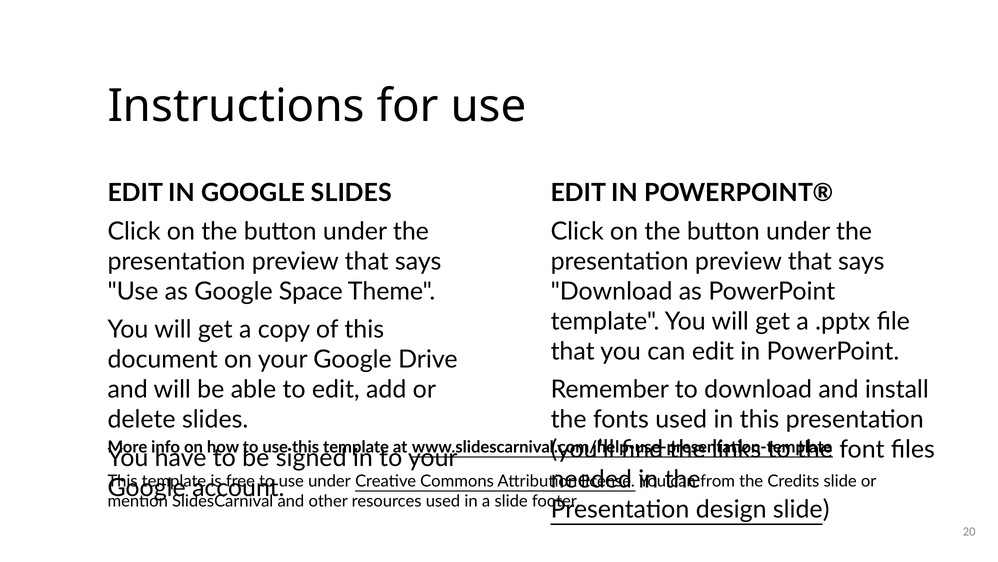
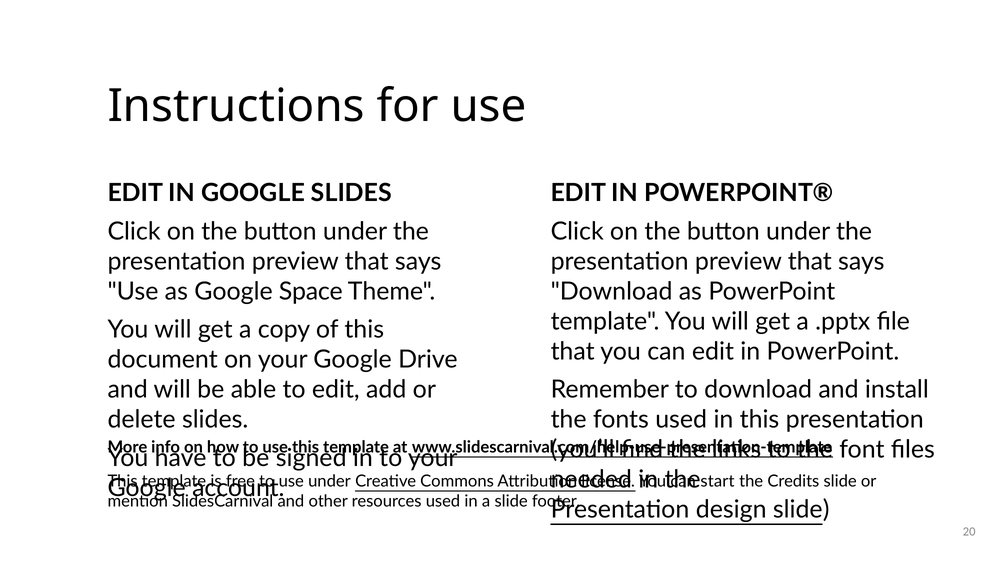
from: from -> start (717, 481)
